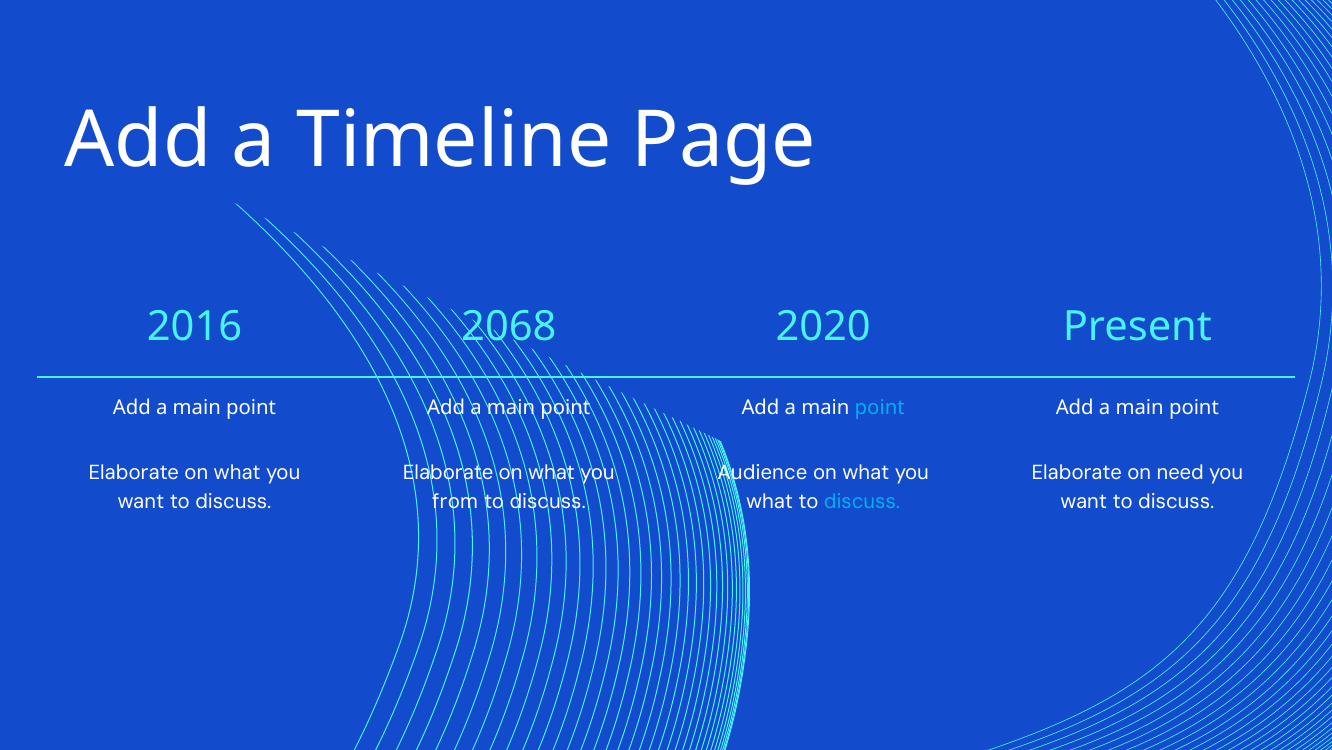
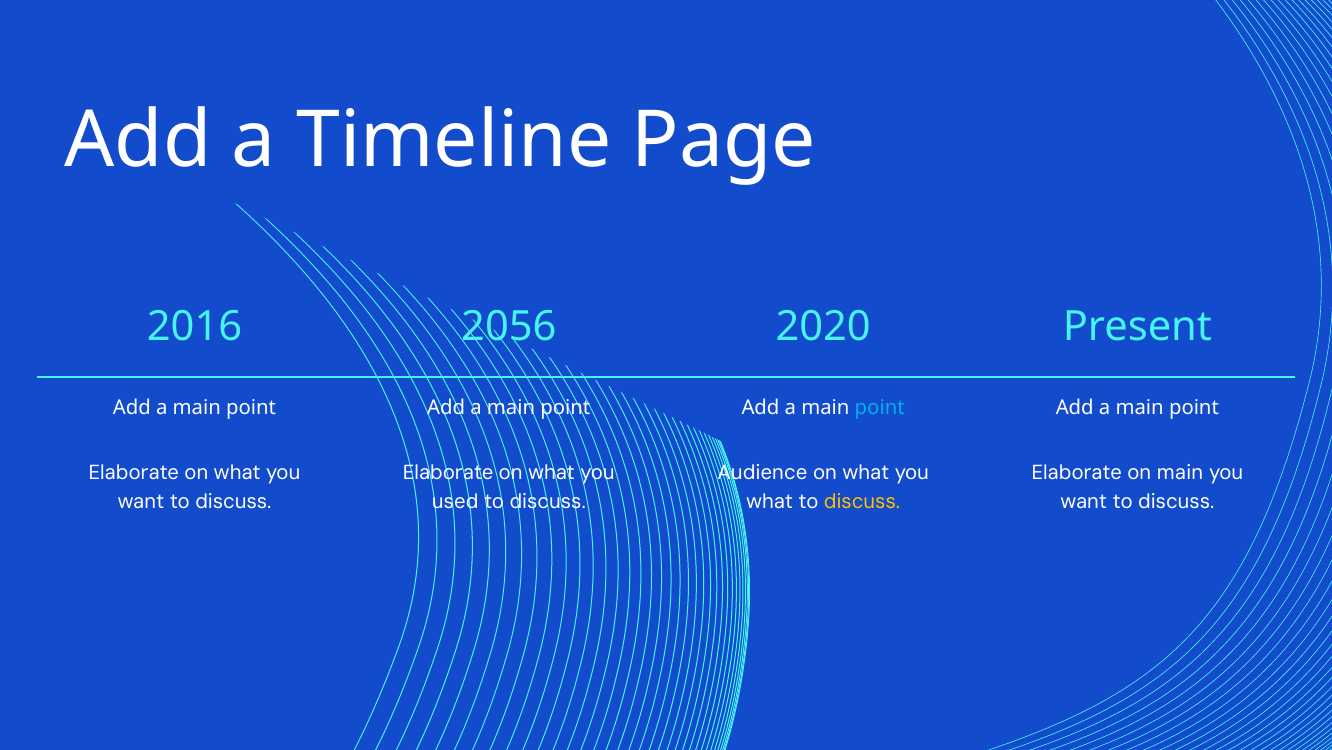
2068: 2068 -> 2056 (509, 327)
on need: need -> main (1180, 472)
from: from -> used (455, 501)
discuss colour: light blue -> yellow (862, 501)
